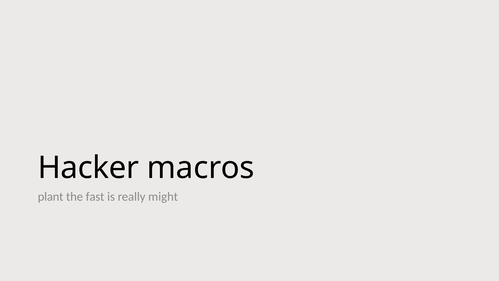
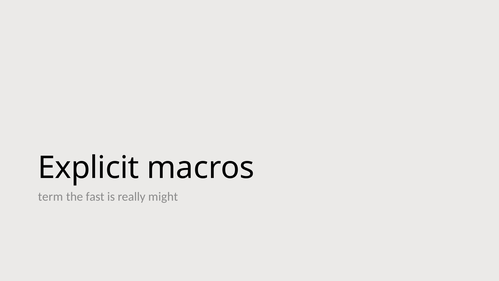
Hacker: Hacker -> Explicit (88, 168)
plant: plant -> term (50, 196)
